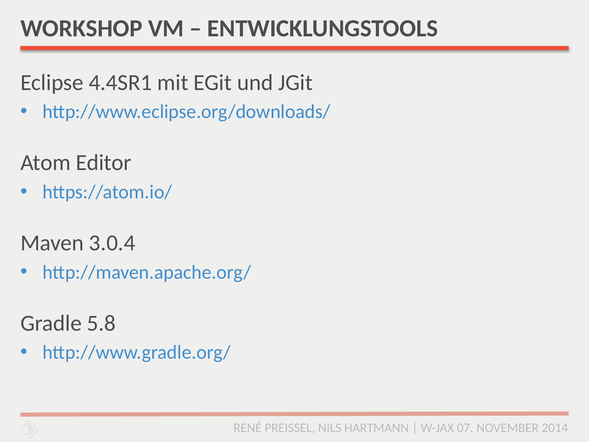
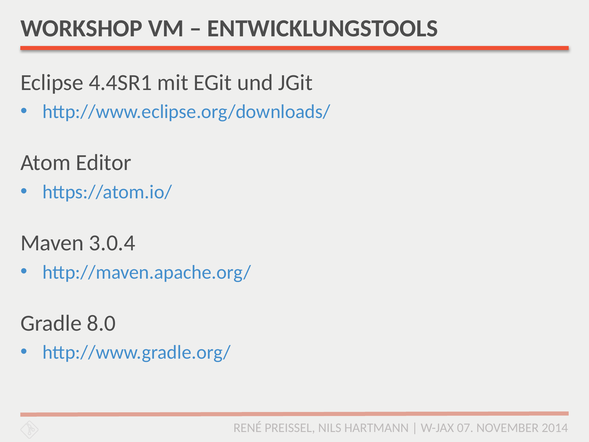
5.8: 5.8 -> 8.0 (101, 323)
